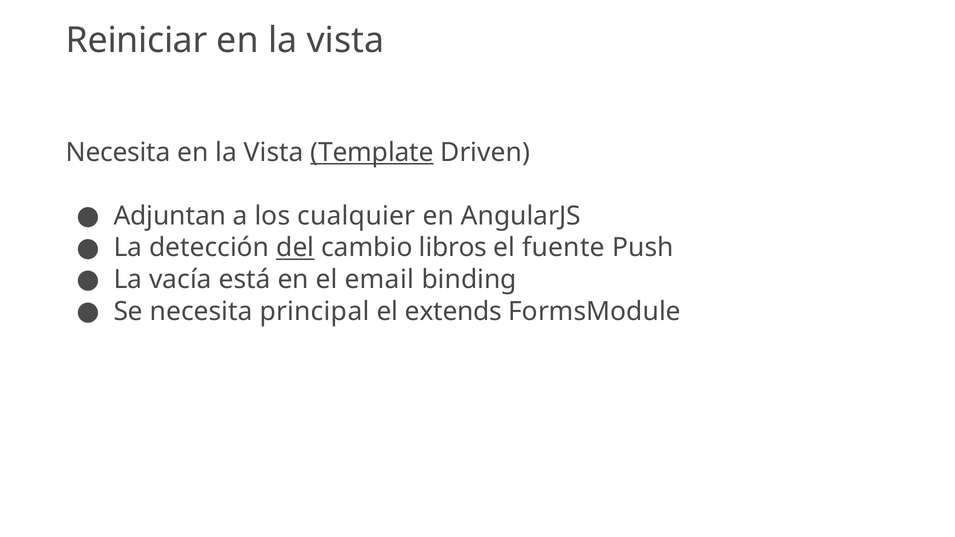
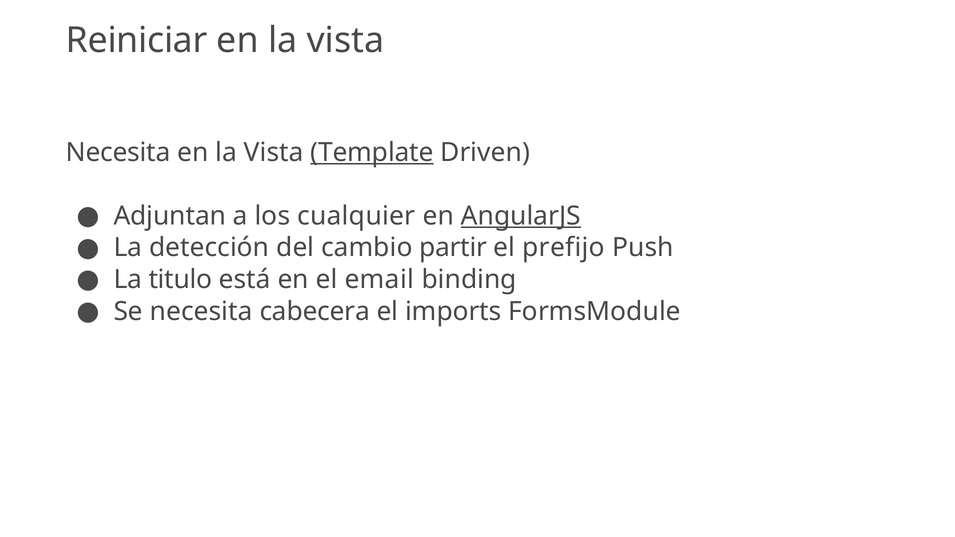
AngularJS underline: none -> present (521, 216)
del underline: present -> none (295, 248)
libros: libros -> partir (453, 248)
fuente: fuente -> prefijo (564, 248)
vacía: vacía -> titulo (181, 280)
principal: principal -> cabecera (315, 311)
extends: extends -> imports (453, 311)
